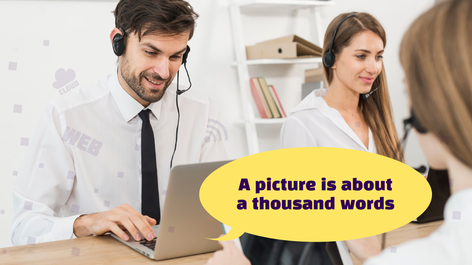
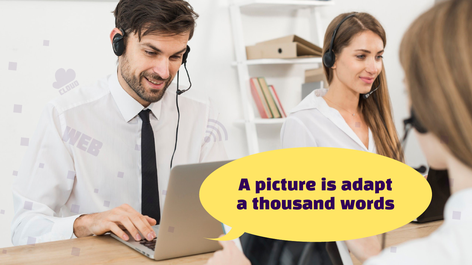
about: about -> adapt (367, 186)
